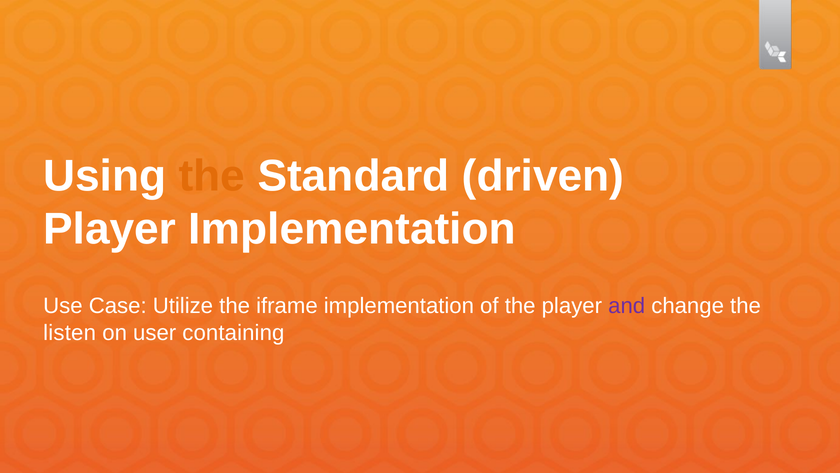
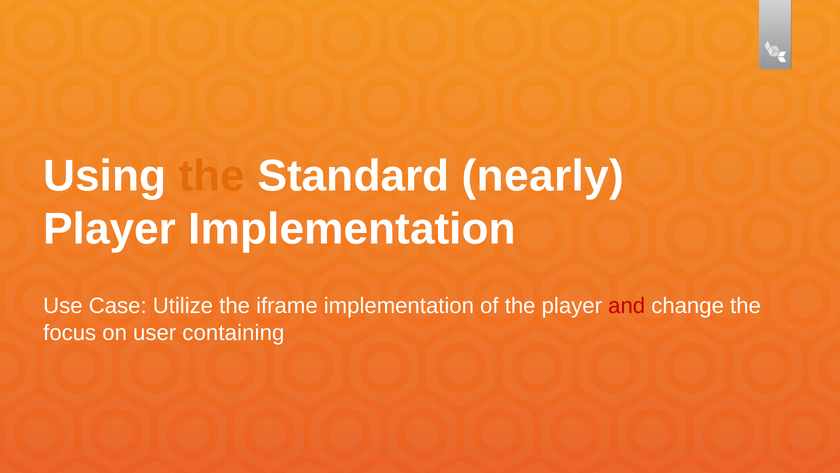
driven: driven -> nearly (543, 176)
and colour: purple -> red (627, 306)
listen: listen -> focus (70, 332)
